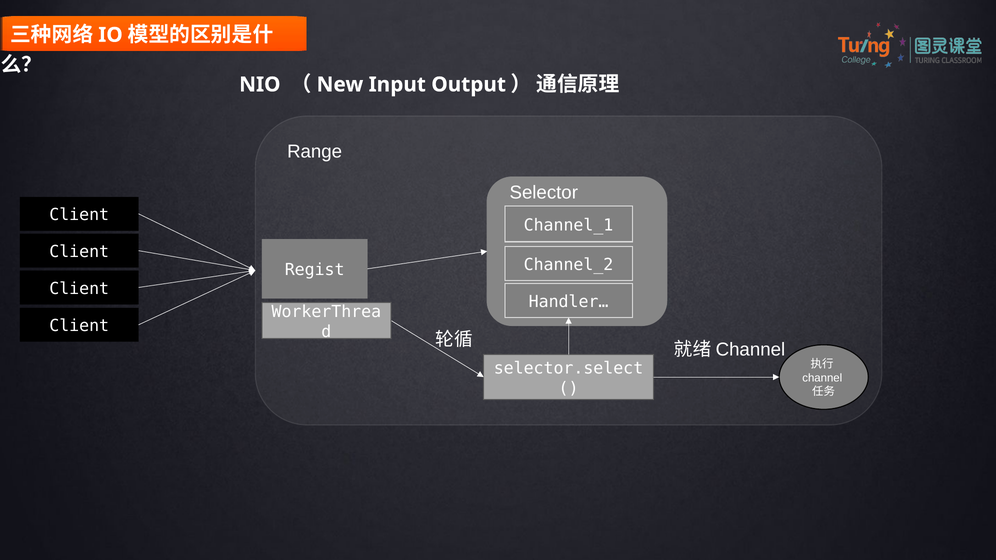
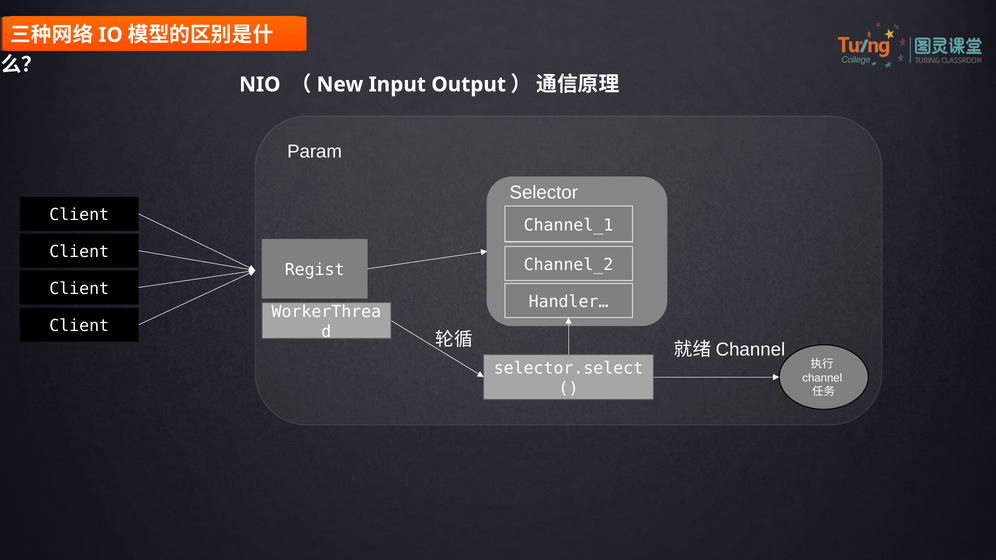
Range: Range -> Param (315, 151)
